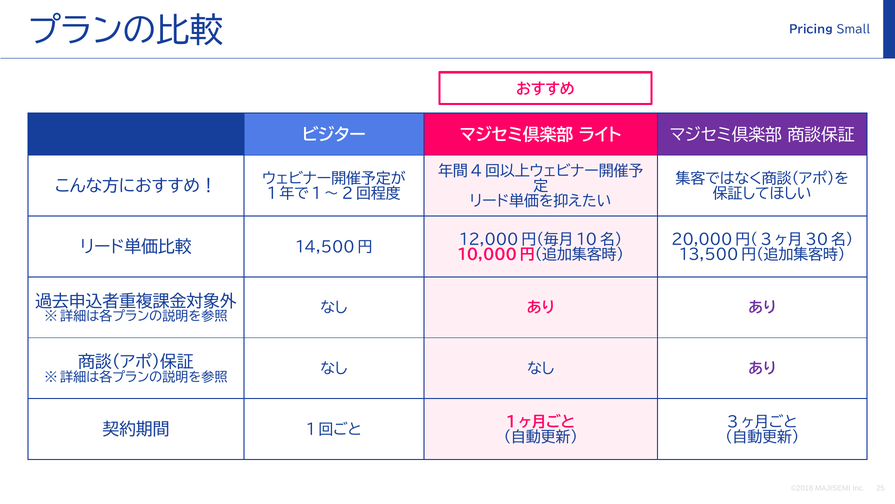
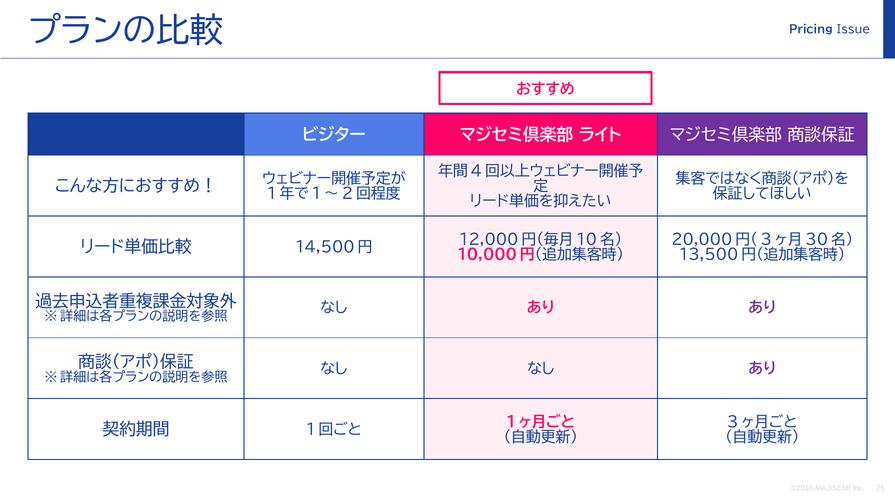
Small: Small -> Issue (853, 29)
